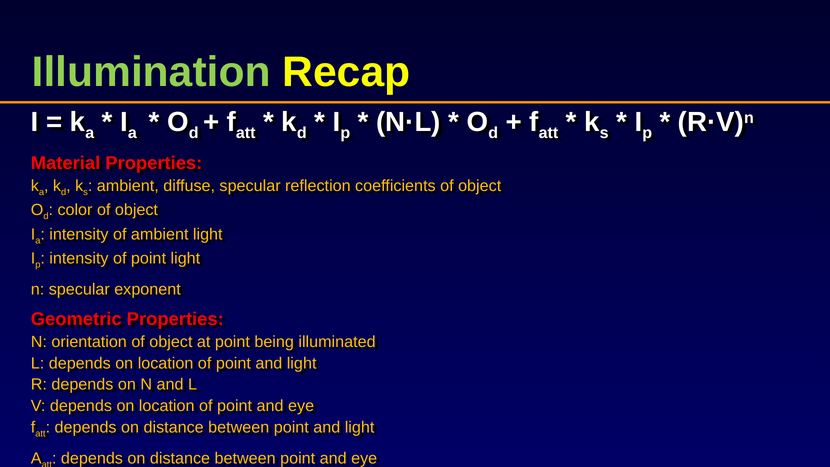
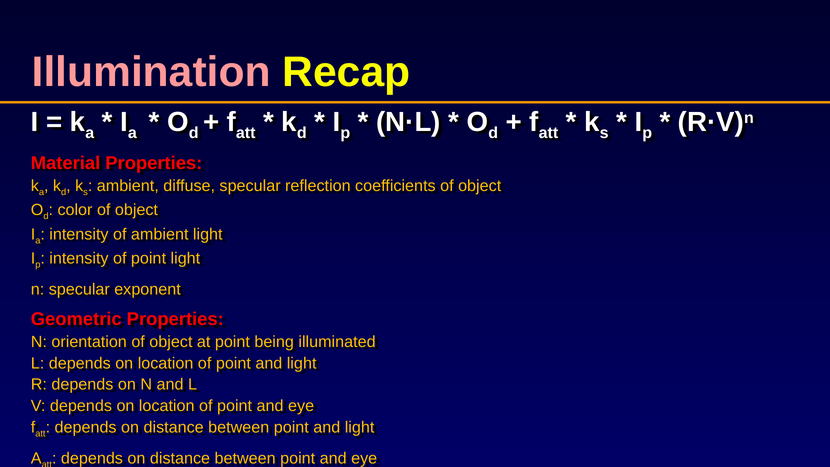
Illumination colour: light green -> pink (151, 72)
